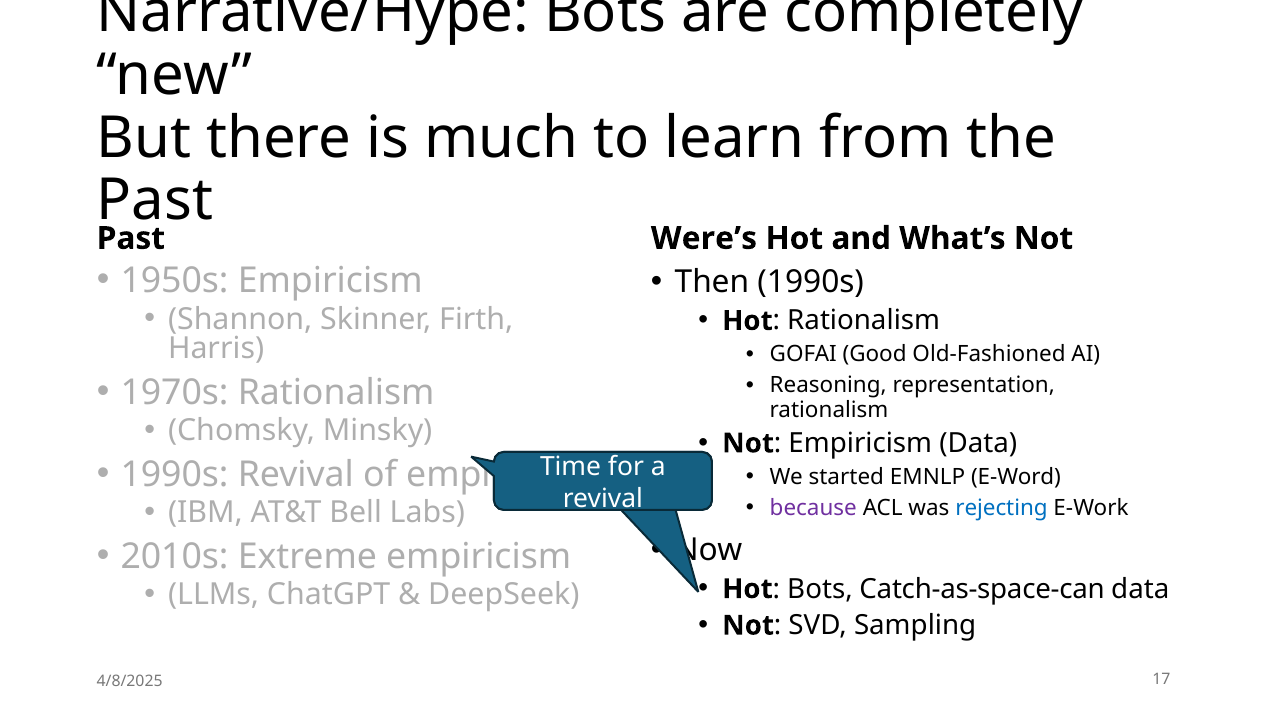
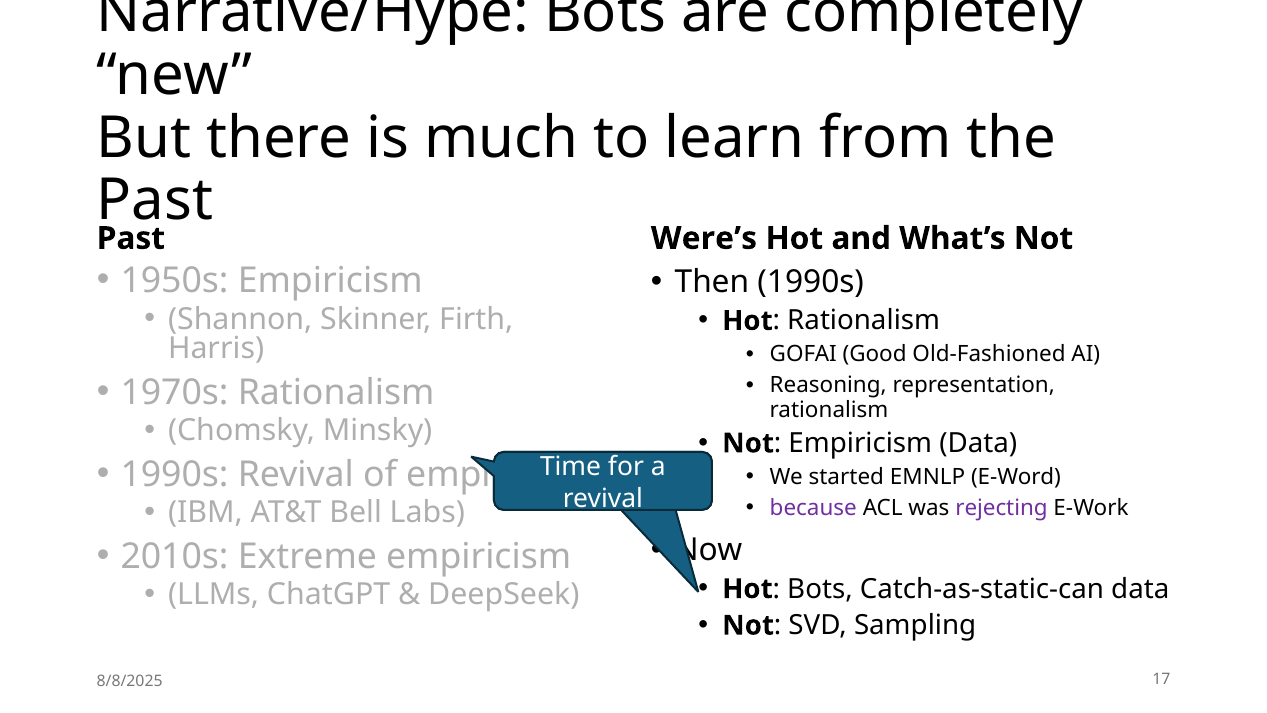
rejecting colour: blue -> purple (1002, 508)
Catch-as-space-can: Catch-as-space-can -> Catch-as-static-can (982, 589)
4/8/2025: 4/8/2025 -> 8/8/2025 (130, 681)
